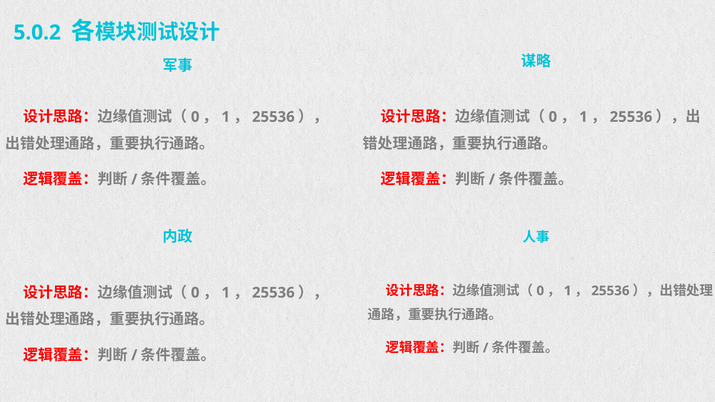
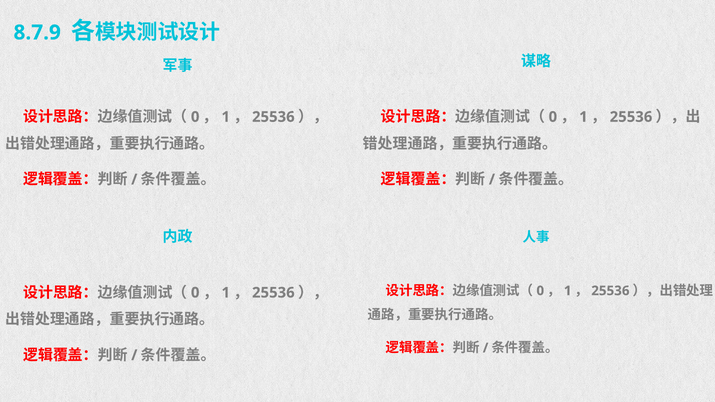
5.0.2: 5.0.2 -> 8.7.9 (37, 33)
